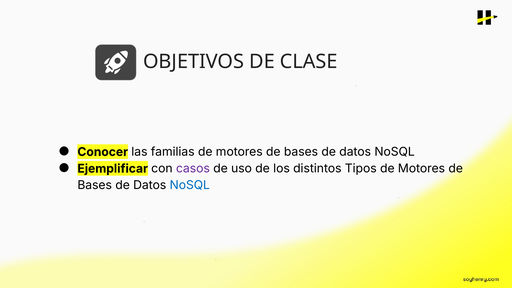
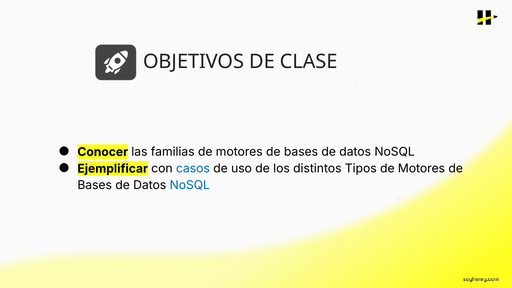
casos colour: purple -> blue (193, 169)
